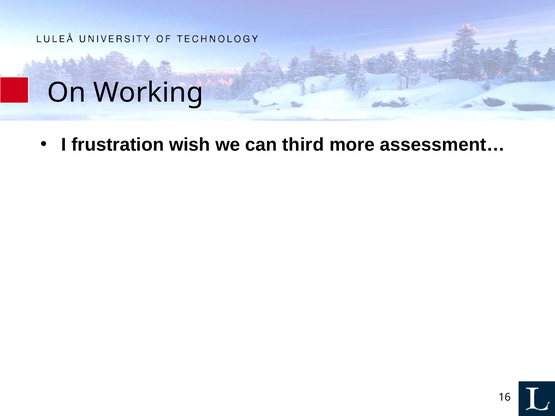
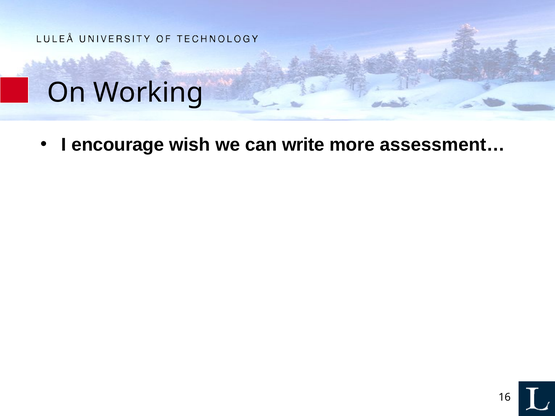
frustration: frustration -> encourage (118, 145)
third: third -> write (303, 145)
